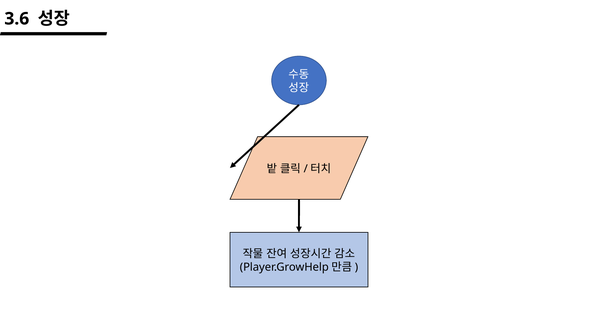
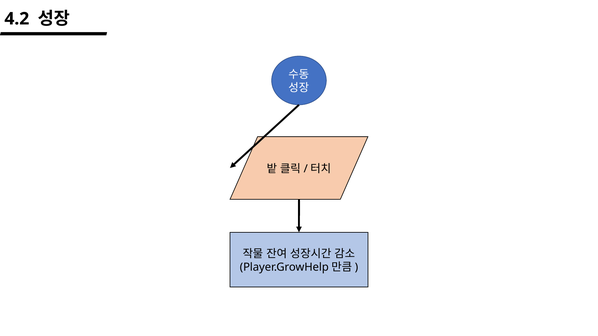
3.6: 3.6 -> 4.2 (17, 19)
